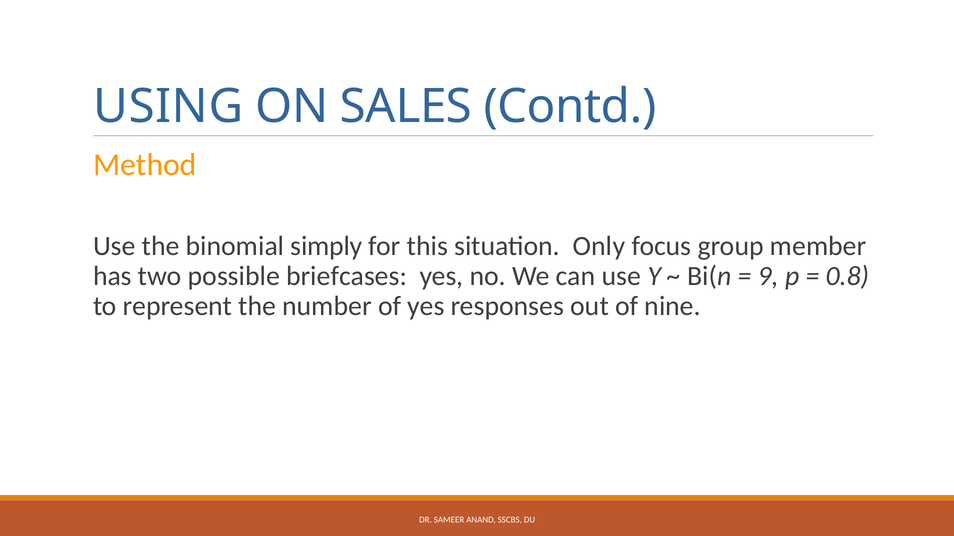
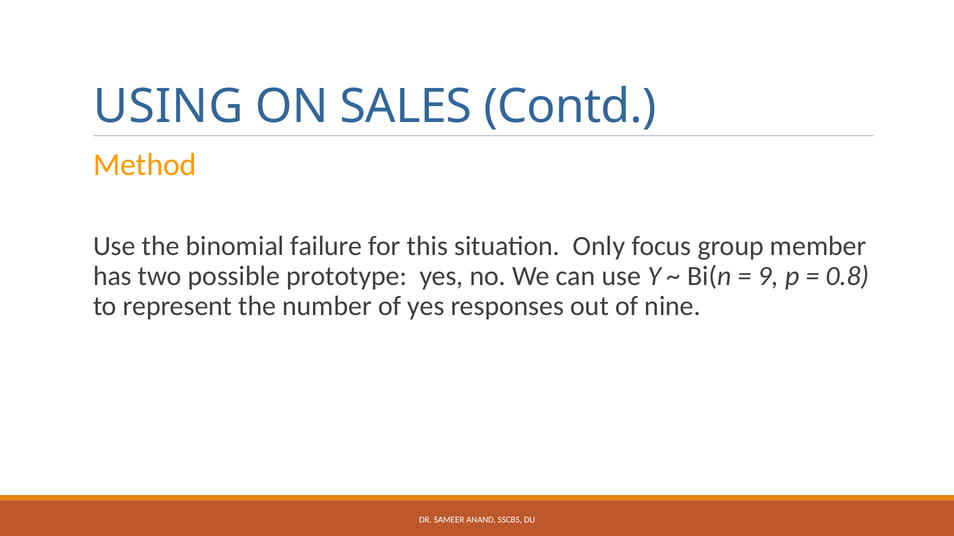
simply: simply -> failure (326, 247)
briefcases: briefcases -> prototype (347, 277)
